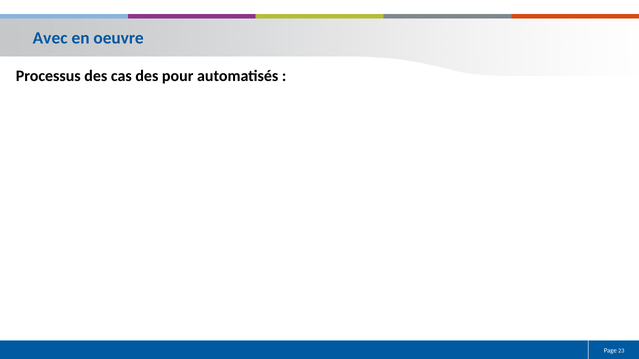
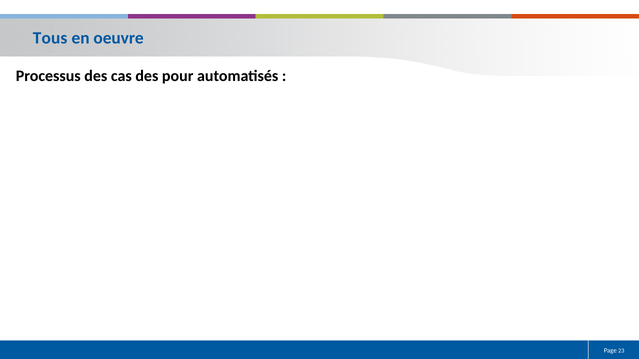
Avec: Avec -> Tous (50, 38)
